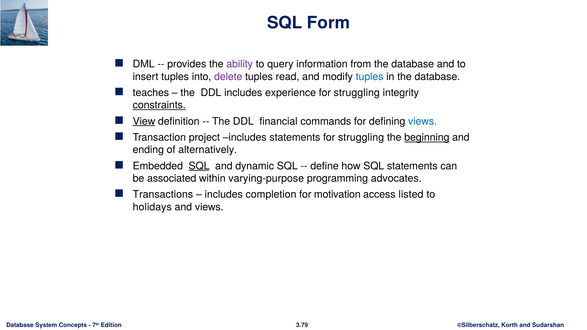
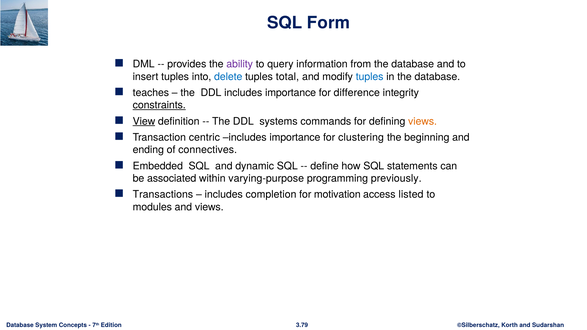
delete colour: purple -> blue (228, 77)
read: read -> total (287, 77)
DDL includes experience: experience -> importance (291, 93)
struggling: struggling -> difference (357, 93)
financial: financial -> systems (278, 121)
views colour: blue -> orange (423, 121)
project: project -> centric (204, 137)
statements: statements -> importance (295, 137)
struggling: struggling -> clustering (361, 137)
beginning underline: present -> none (427, 137)
alternatively: alternatively -> connectives (208, 150)
SQL underline: present -> none (199, 166)
advocates: advocates -> previously (396, 179)
holidays: holidays -> modules (152, 207)
